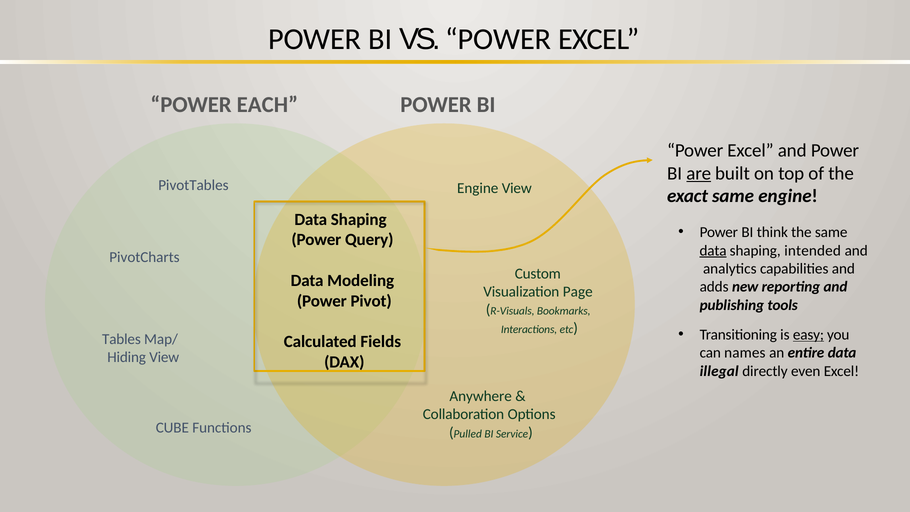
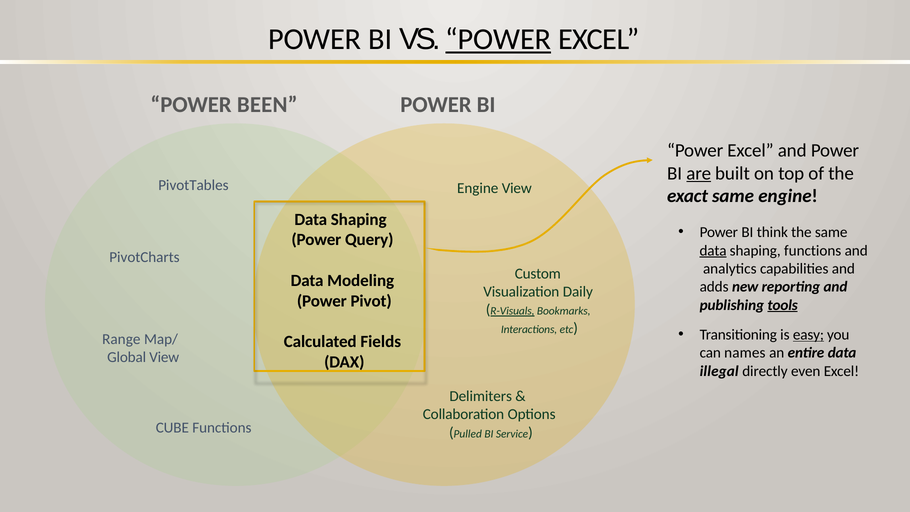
POWER underline: none -> present (498, 39)
EACH: EACH -> BEEN (267, 104)
shaping intended: intended -> functions (813, 250)
Page: Page -> Daily (578, 292)
tools underline: none -> present (783, 305)
R-Visuals underline: none -> present (512, 311)
Tables: Tables -> Range (121, 339)
Hiding: Hiding -> Global (127, 357)
Anywhere: Anywhere -> Delimiters (481, 396)
